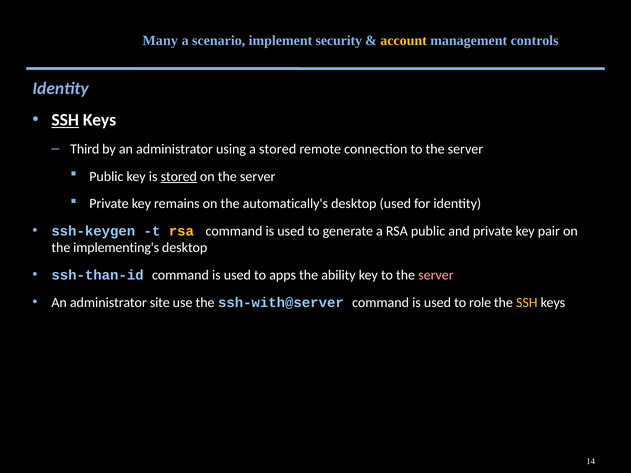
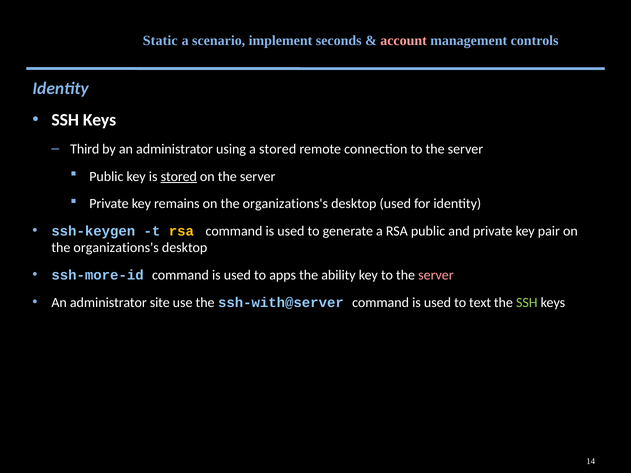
Many: Many -> Static (160, 40)
security: security -> seconds (339, 40)
account colour: yellow -> pink (404, 40)
SSH underline: present -> none (65, 120)
remains on the automatically's: automatically's -> organizations's (285, 204)
implementing's: implementing's -> organizations's (116, 248)
ssh-than-id: ssh-than-id -> ssh-more-id (98, 275)
role: role -> text (480, 303)
SSH colour: yellow -> light green (527, 303)
